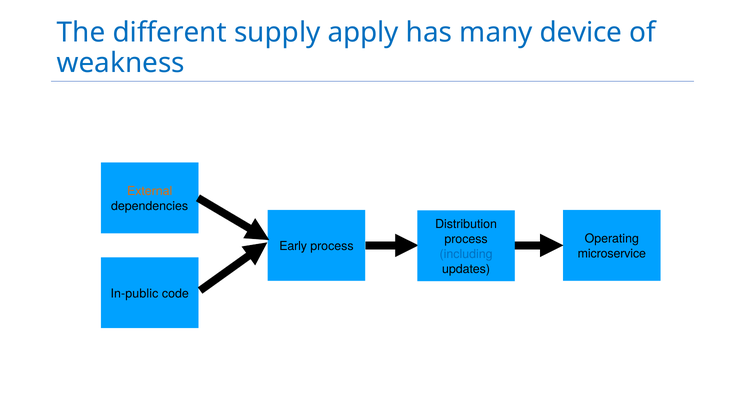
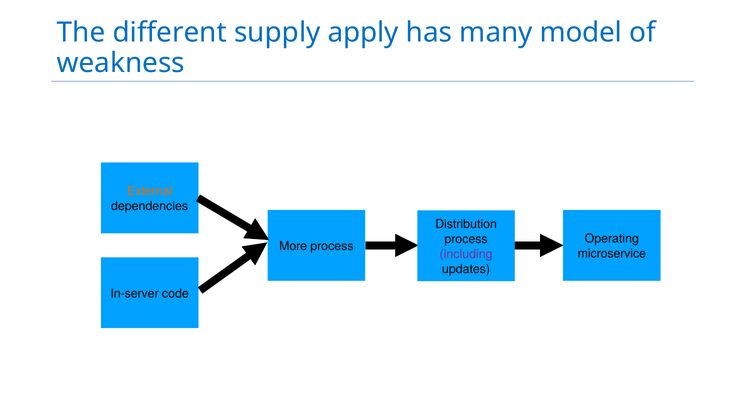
device: device -> model (581, 33)
Early: Early -> More (293, 246)
including colour: blue -> purple (466, 254)
In-public: In-public -> In-server (135, 294)
